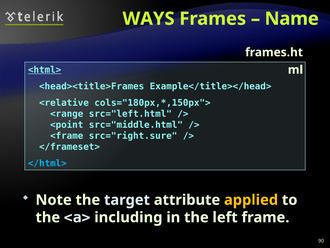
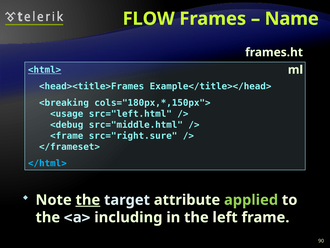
WAYS: WAYS -> FLOW (149, 19)
<relative: <relative -> <breaking (64, 103)
<range: <range -> <usage (67, 114)
<point: <point -> <debug (67, 125)
the underline: none -> present (88, 200)
applied colour: yellow -> light green (251, 200)
